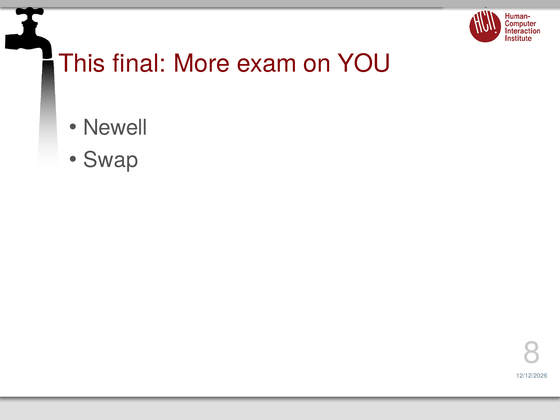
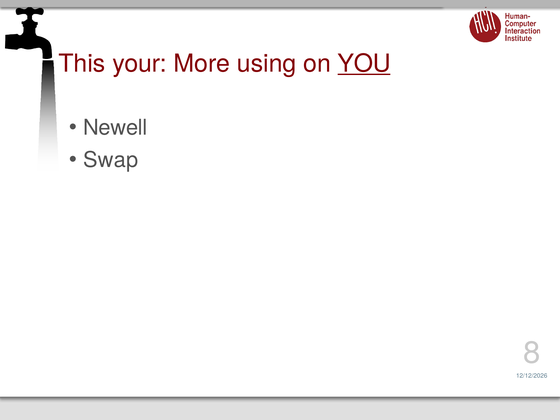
final: final -> your (140, 64)
exam: exam -> using (267, 64)
YOU underline: none -> present (364, 64)
